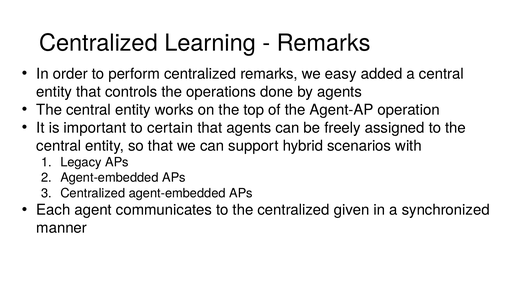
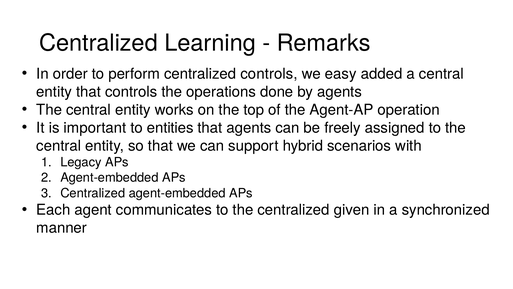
centralized remarks: remarks -> controls (269, 74)
certain: certain -> entities (170, 128)
